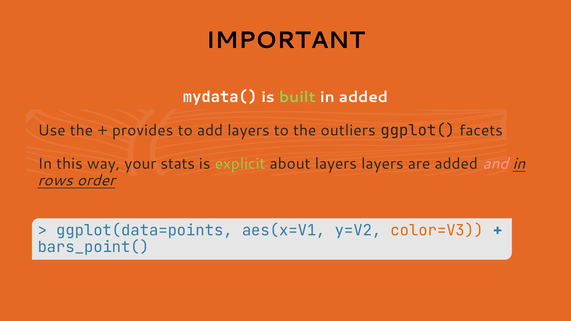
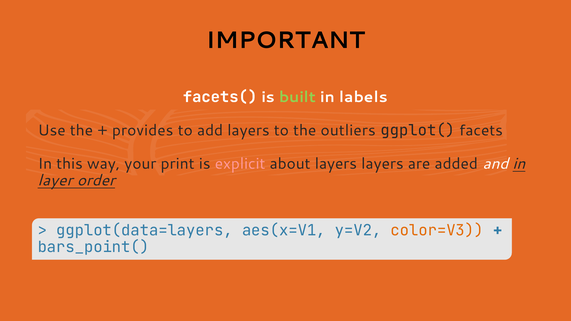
mydata(: mydata( -> facets( (220, 97)
in added: added -> labels (363, 97)
stats: stats -> print (178, 164)
explicit colour: light green -> pink (240, 164)
and colour: pink -> white (496, 164)
rows: rows -> layer (55, 180)
ggplot(data=points: ggplot(data=points -> ggplot(data=layers (144, 231)
